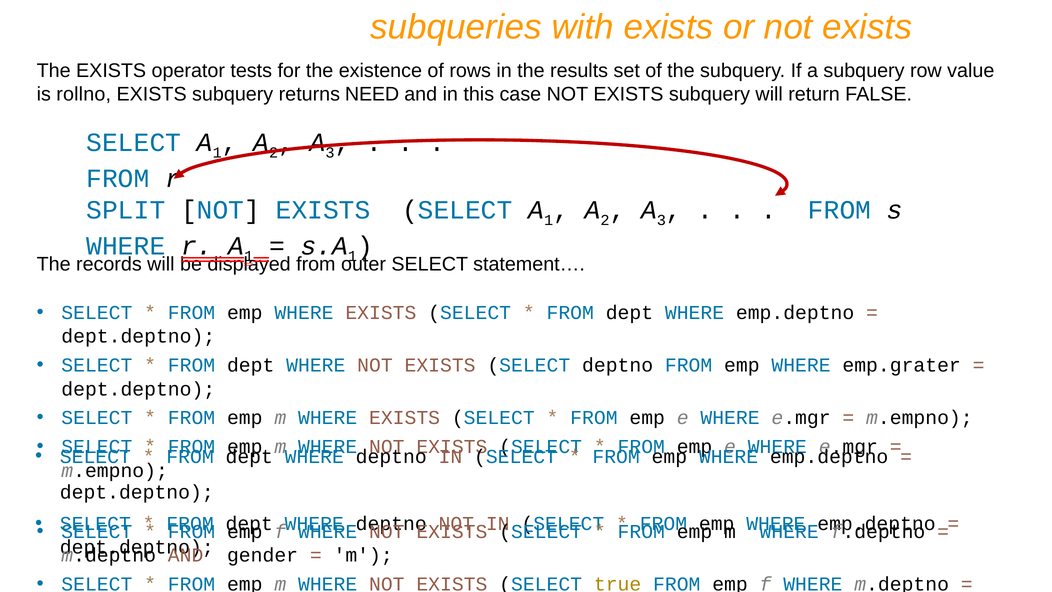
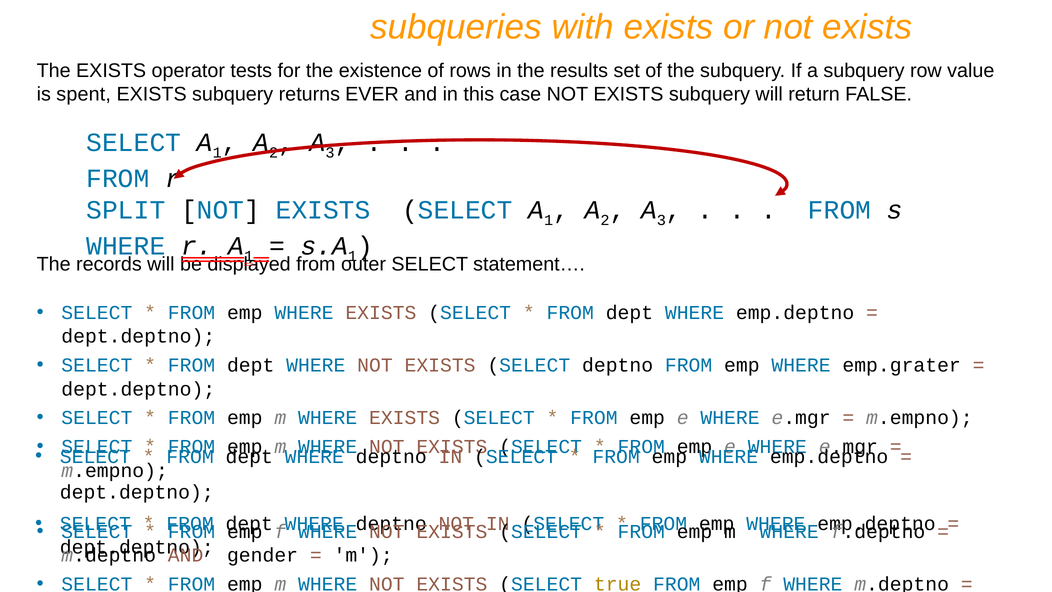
rollno: rollno -> spent (84, 94)
NEED: NEED -> EVER (372, 94)
